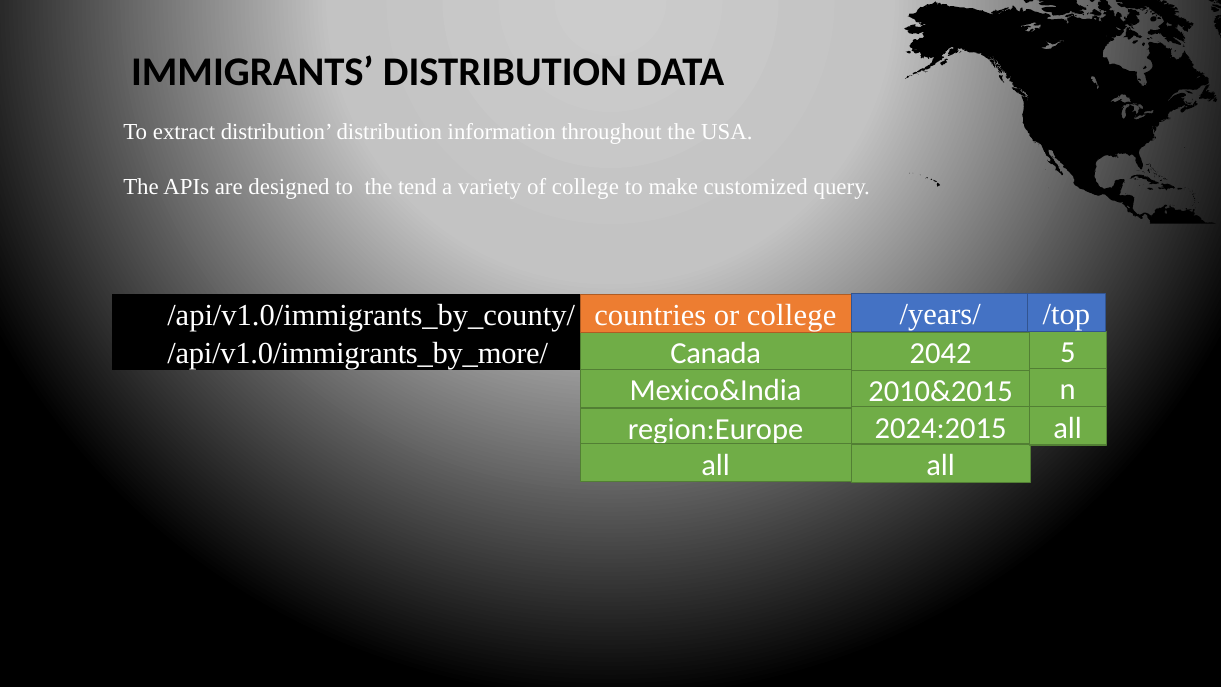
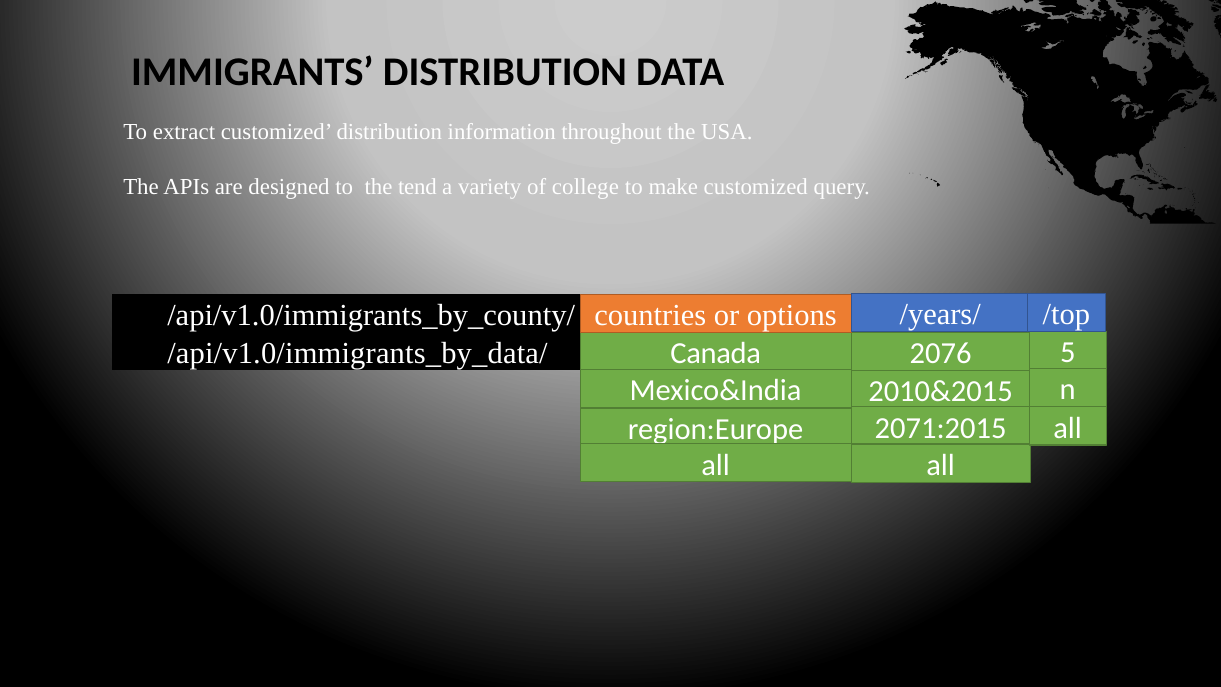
extract distribution: distribution -> customized (277, 132)
or college: college -> options (792, 315)
/api/v1.0/immigrants_by_more/: /api/v1.0/immigrants_by_more/ -> /api/v1.0/immigrants_by_data/ (357, 353)
2042: 2042 -> 2076 (941, 354)
2024:2015: 2024:2015 -> 2071:2015 (941, 428)
